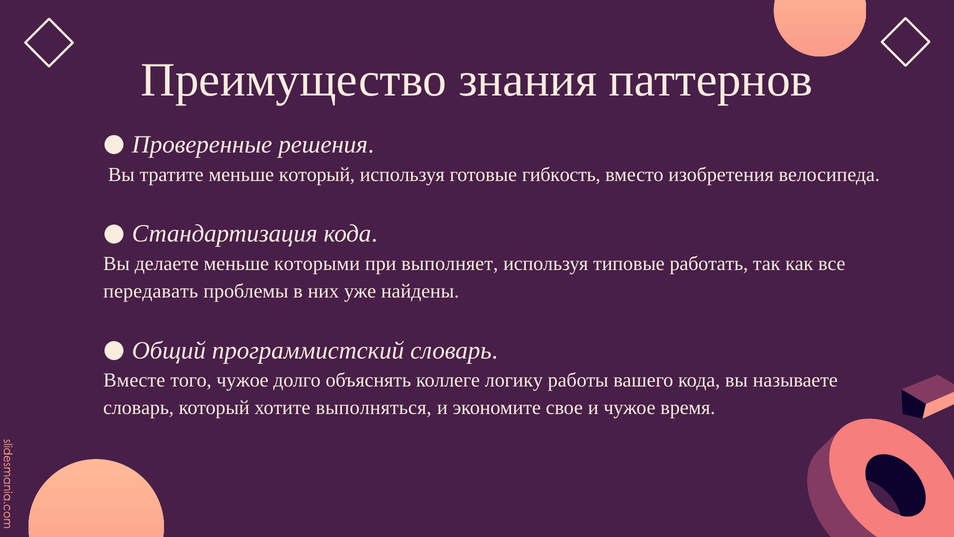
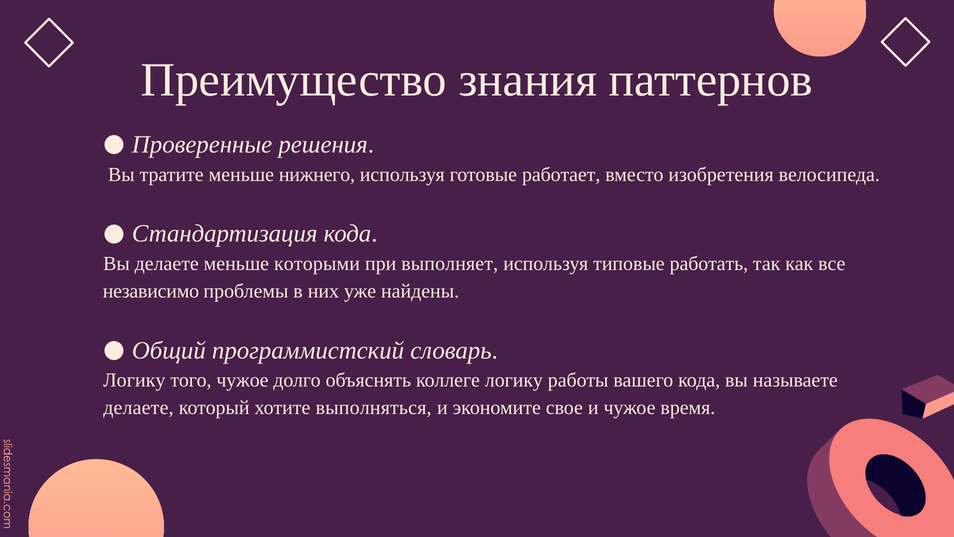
меньше который: который -> нижнего (317, 174)
гибкость: гибкость -> работает (561, 174)
передавать: передавать -> независимо (151, 291)
Вместе: Вместе -> Логику (134, 380)
словарь: словарь -> делаете (138, 408)
